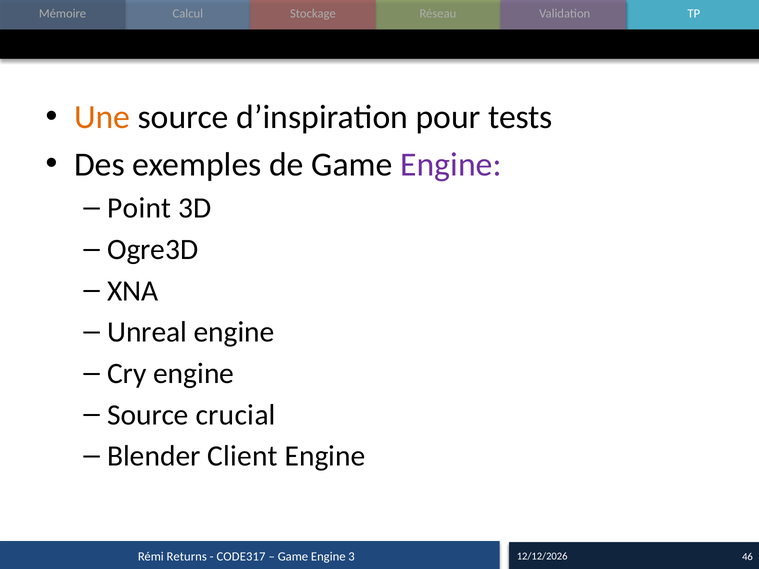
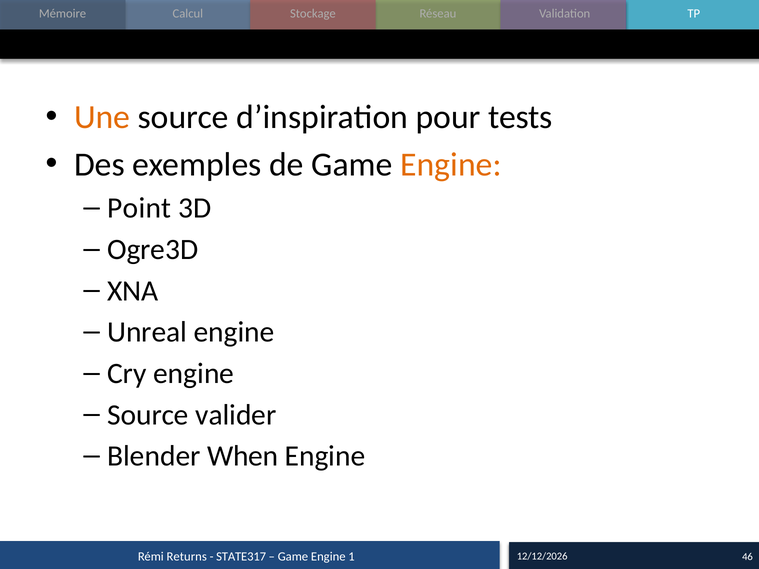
Engine colour: purple -> orange (451, 165)
crucial: crucial -> valider (236, 415)
Client: Client -> When (243, 456)
CODE317: CODE317 -> STATE317 (241, 557)
3: 3 -> 1 (352, 557)
